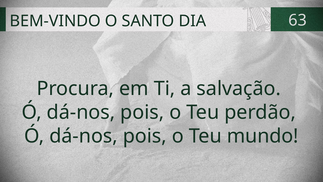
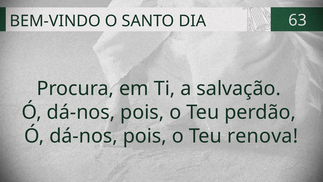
mundo: mundo -> renova (263, 136)
